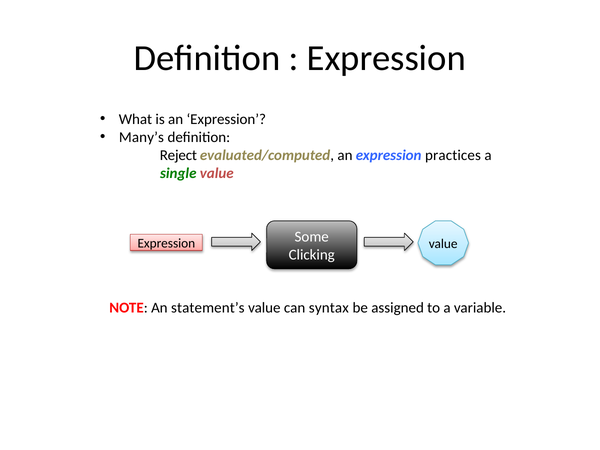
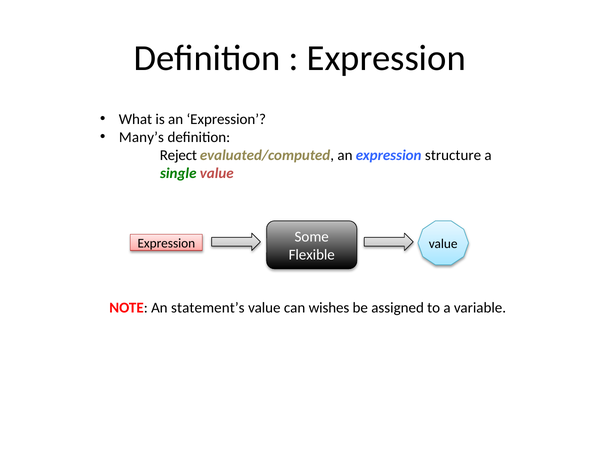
practices: practices -> structure (453, 155)
Clicking: Clicking -> Flexible (312, 255)
syntax: syntax -> wishes (329, 308)
